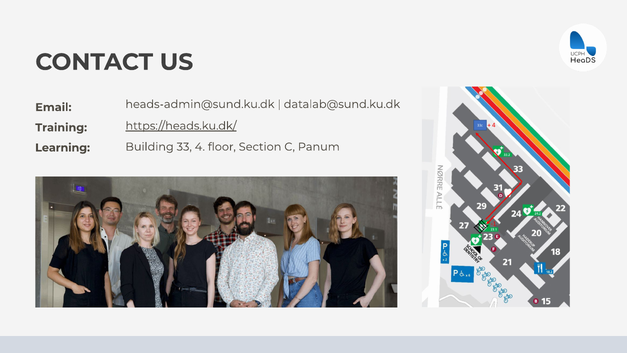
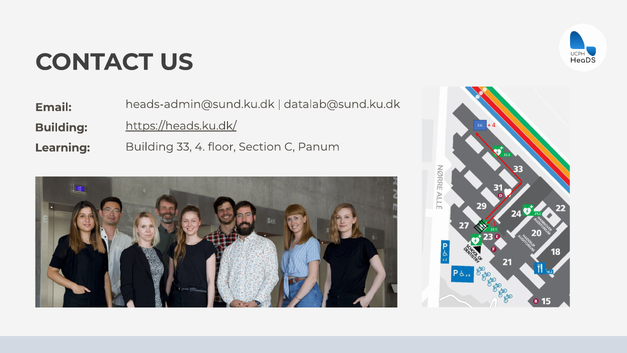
Training: Training -> Building (61, 127)
